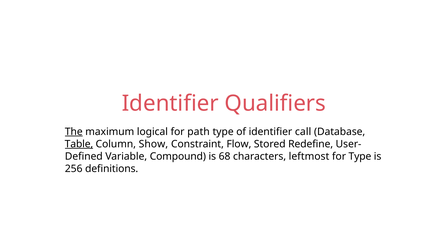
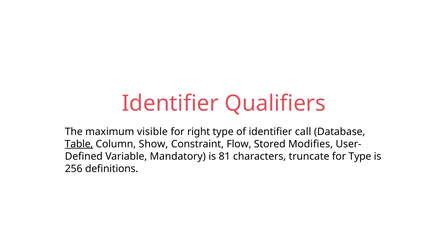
The underline: present -> none (74, 132)
logical: logical -> visible (152, 132)
path: path -> right (199, 132)
Redefine: Redefine -> Modifies (311, 144)
Compound: Compound -> Mandatory (178, 156)
68: 68 -> 81 (225, 156)
leftmost: leftmost -> truncate (309, 156)
